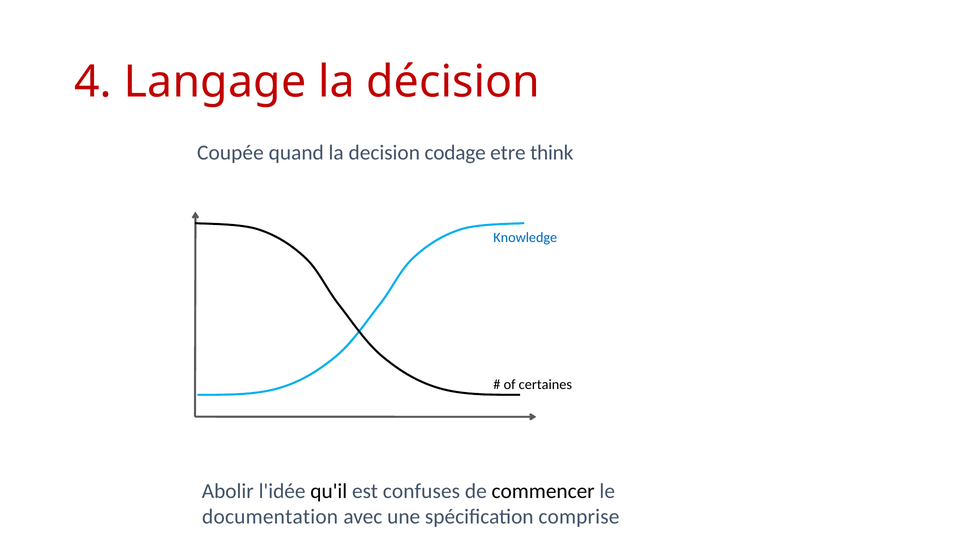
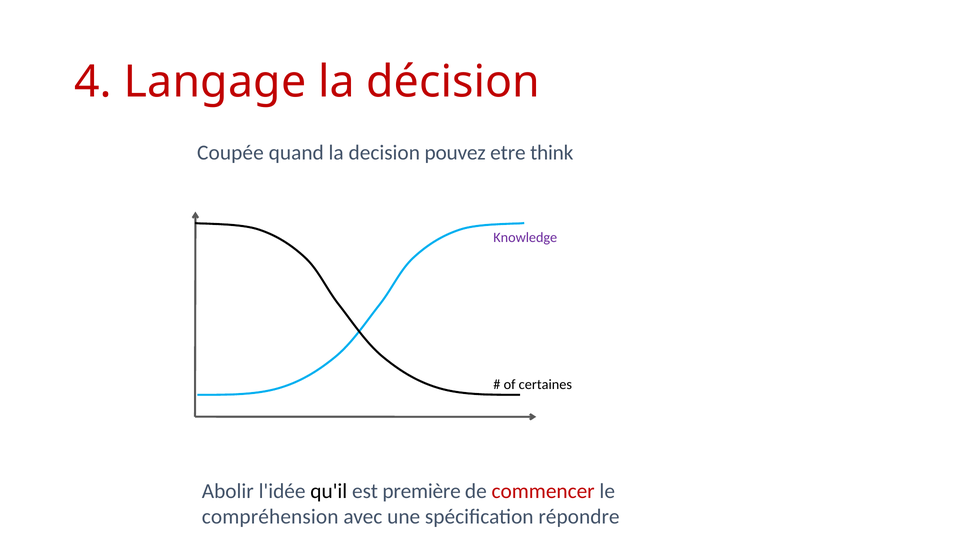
codage: codage -> pouvez (455, 153)
Knowledge colour: blue -> purple (525, 237)
confuses: confuses -> première (422, 491)
commencer colour: black -> red (543, 491)
documentation: documentation -> compréhension (270, 517)
comprise: comprise -> répondre (579, 517)
